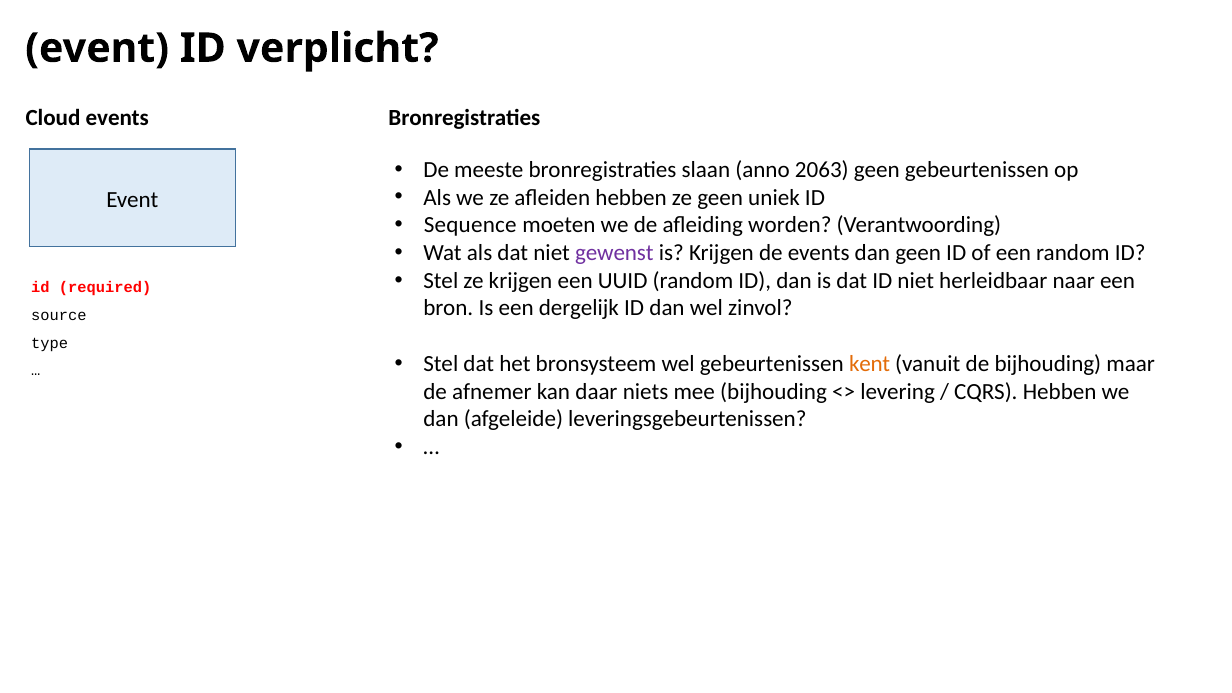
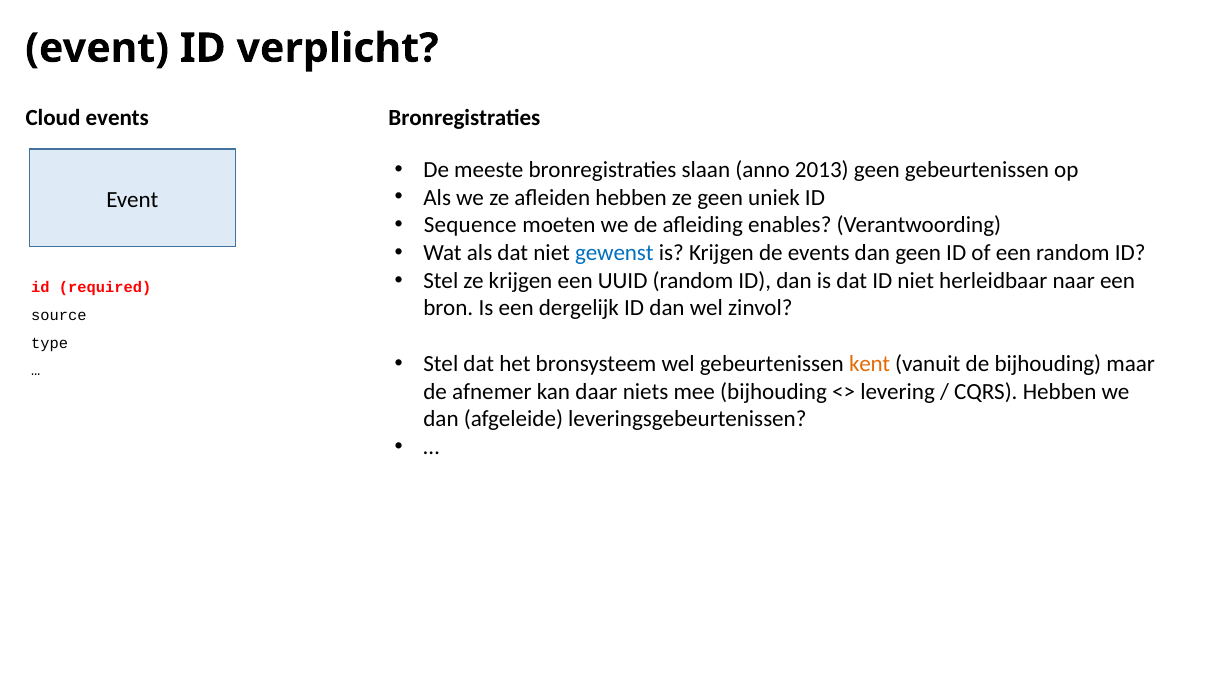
2063: 2063 -> 2013 (822, 170)
worden: worden -> enables (790, 225)
gewenst colour: purple -> blue (614, 253)
